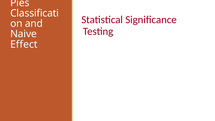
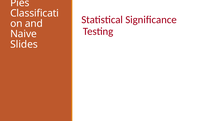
Effect: Effect -> Slides (24, 44)
